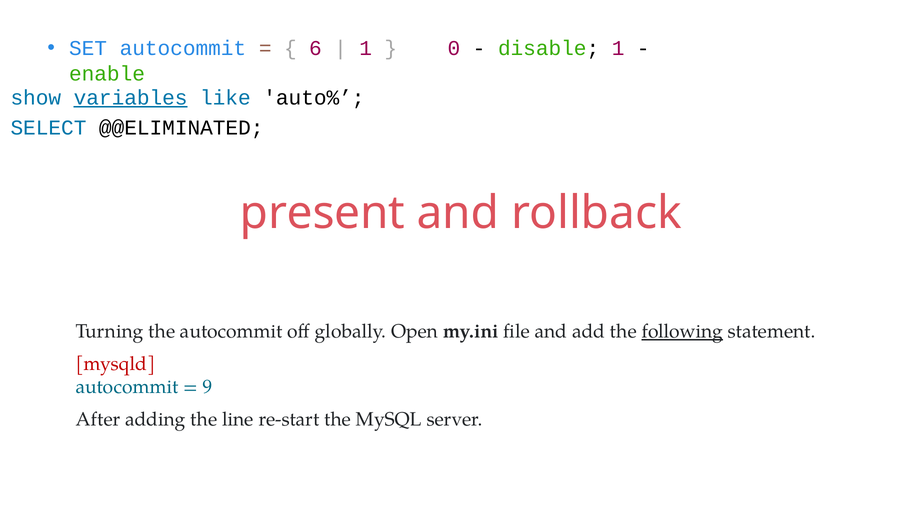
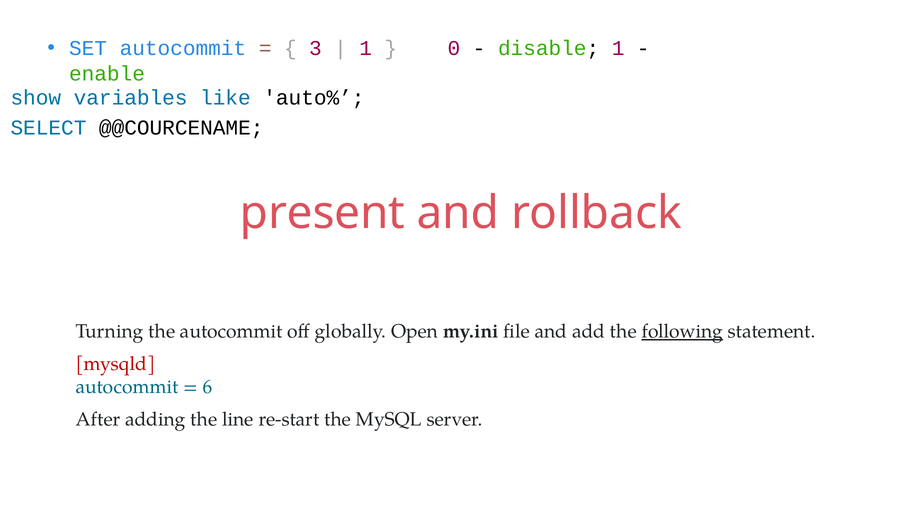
6: 6 -> 3 (315, 48)
variables underline: present -> none (131, 98)
@@ELIMINATED: @@ELIMINATED -> @@COURCENAME (181, 127)
9: 9 -> 6 (207, 387)
